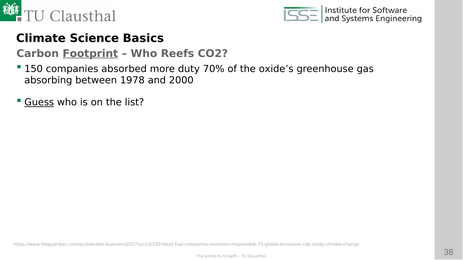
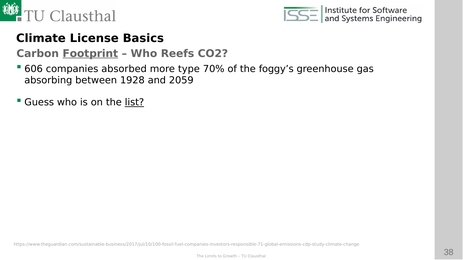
Science: Science -> License (94, 38)
150: 150 -> 606 (34, 69)
duty: duty -> type (189, 69)
oxide’s: oxide’s -> foggy’s (276, 69)
1978: 1978 -> 1928 (132, 81)
2000: 2000 -> 2059 (181, 81)
Guess underline: present -> none (39, 103)
list underline: none -> present (134, 103)
